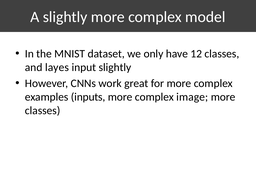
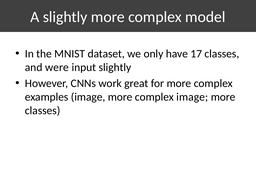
12: 12 -> 17 (196, 54)
layes: layes -> were (57, 67)
examples inputs: inputs -> image (88, 97)
